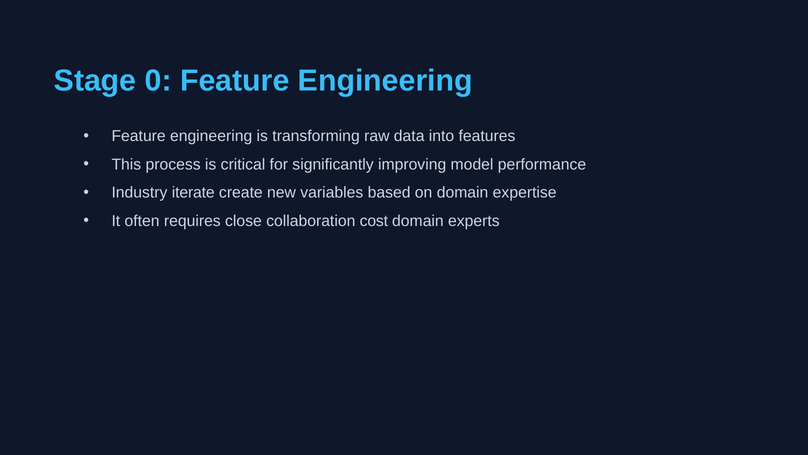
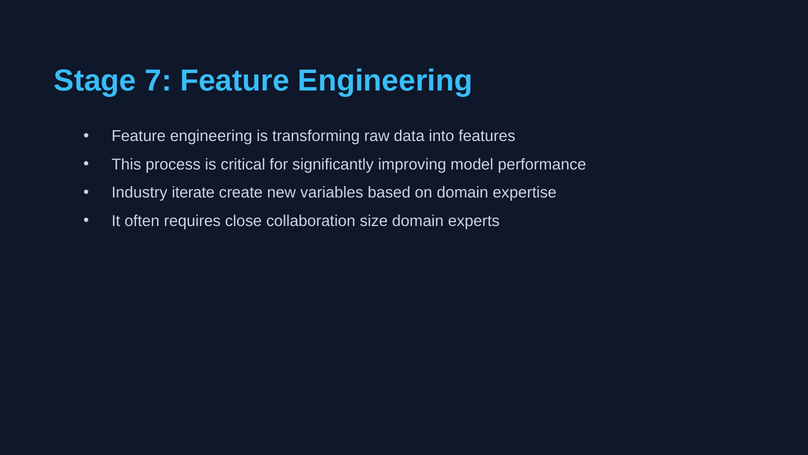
0: 0 -> 7 (158, 81)
cost: cost -> size (374, 221)
